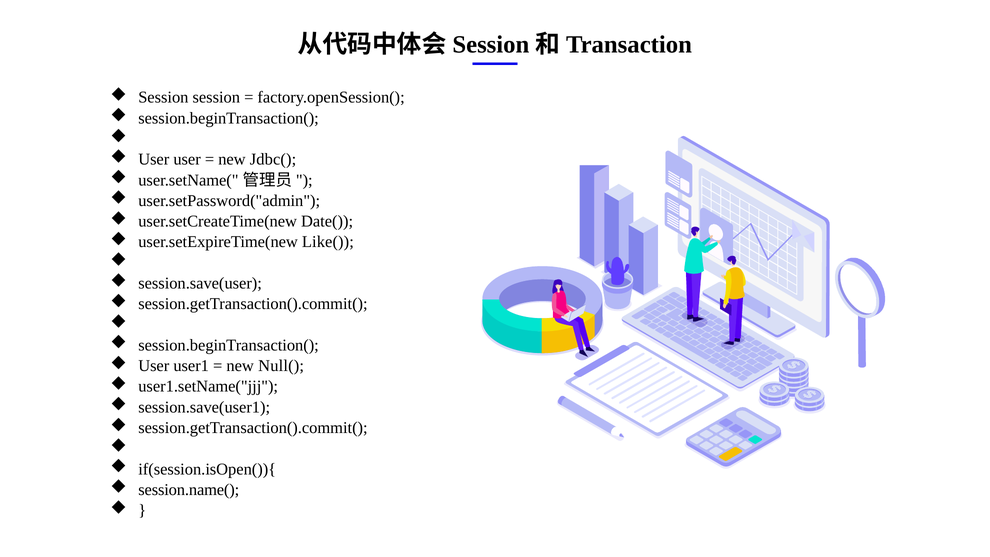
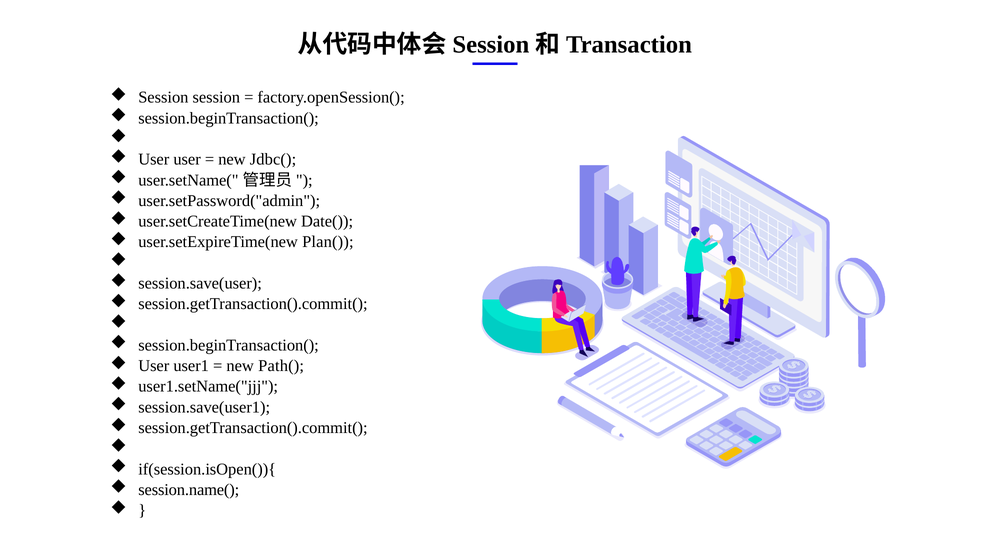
Like(: Like( -> Plan( (328, 242)
Null(: Null( -> Path( (281, 366)
